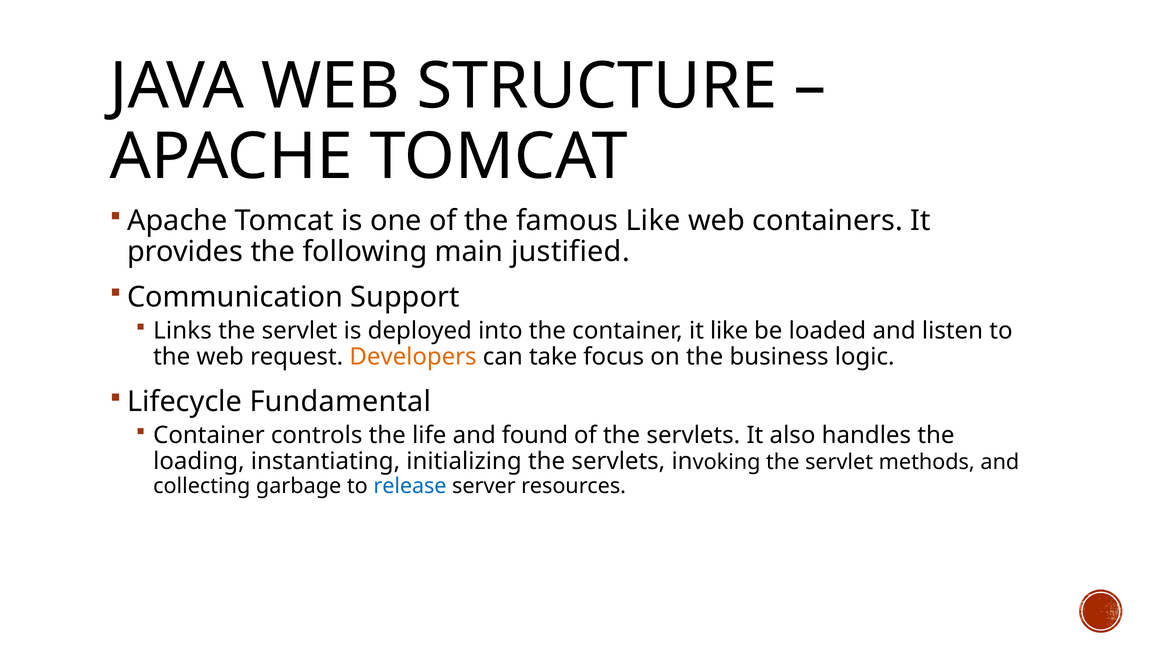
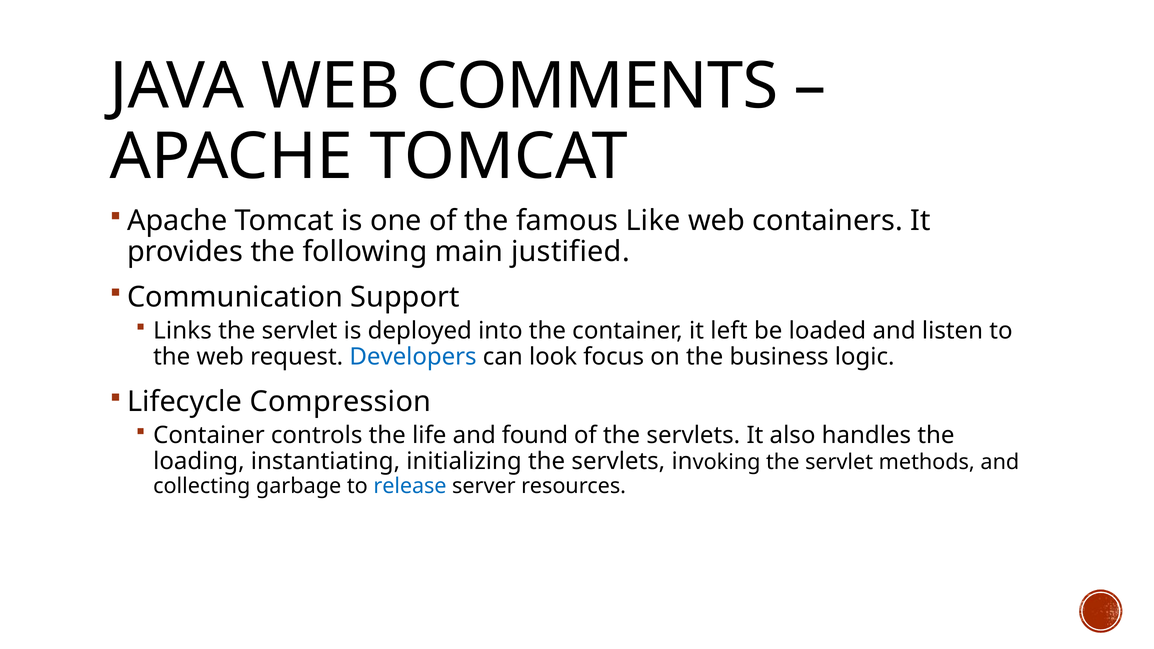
STRUCTURE: STRUCTURE -> COMMENTS (597, 87)
it like: like -> left (729, 331)
Developers colour: orange -> blue (413, 357)
take: take -> look (553, 357)
Fundamental: Fundamental -> Compression (340, 402)
